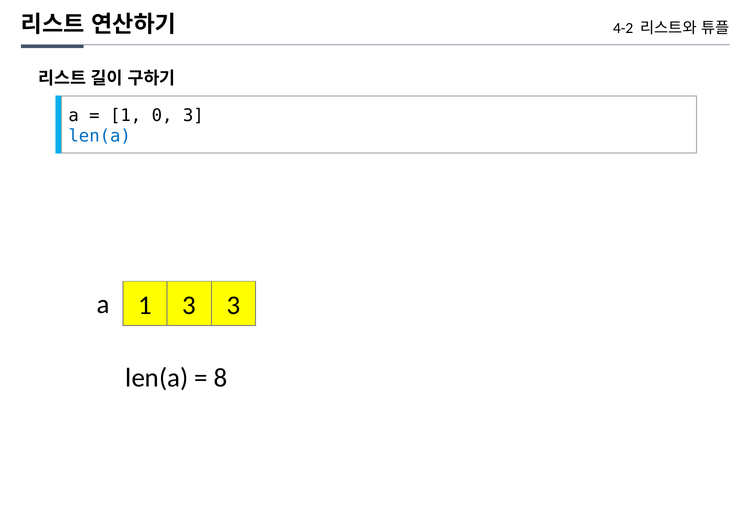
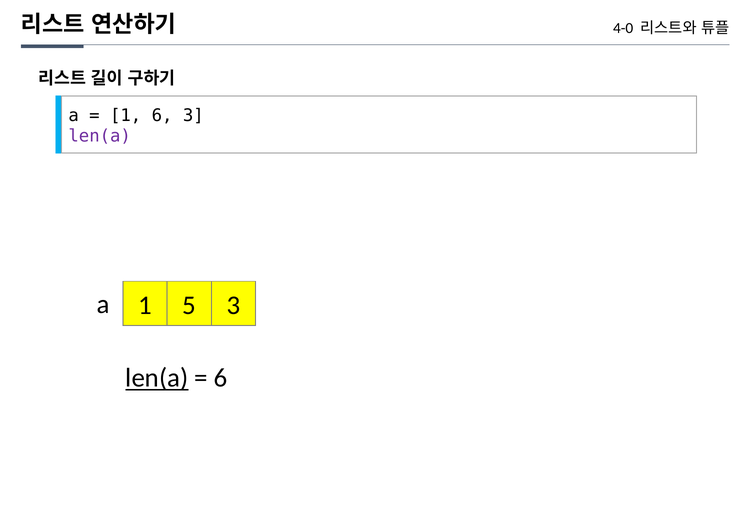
4-2: 4-2 -> 4-0 (623, 28)
1 0: 0 -> 6 (162, 115)
len(a colour: blue -> purple (100, 136)
1 3: 3 -> 5 (189, 305)
len(a underline: none -> present (157, 378)
8: 8 -> 6 (221, 378)
